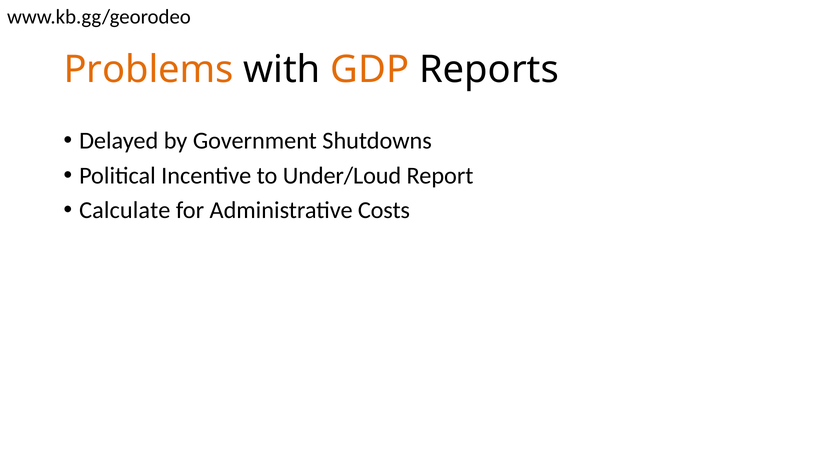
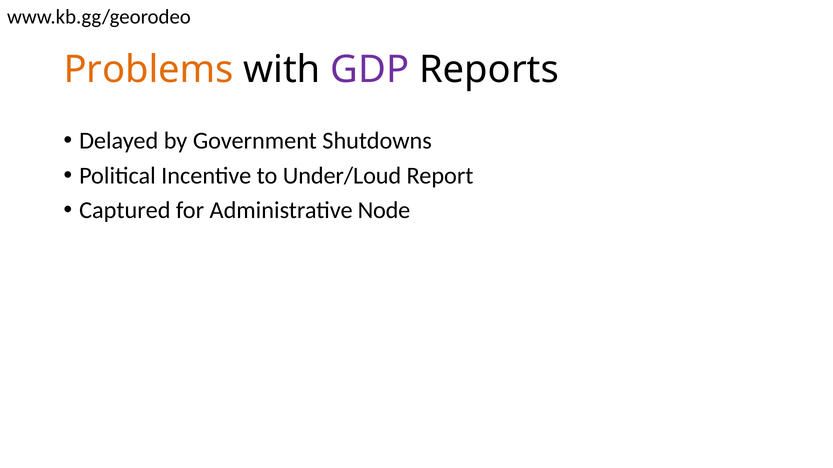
GDP colour: orange -> purple (370, 70)
Calculate: Calculate -> Captured (125, 211)
Costs: Costs -> Node (384, 211)
